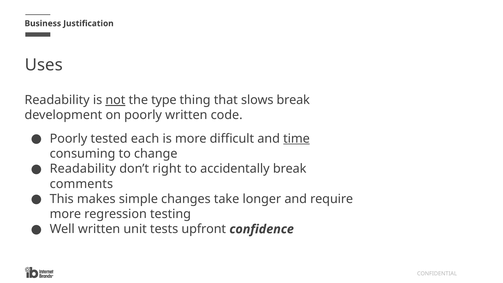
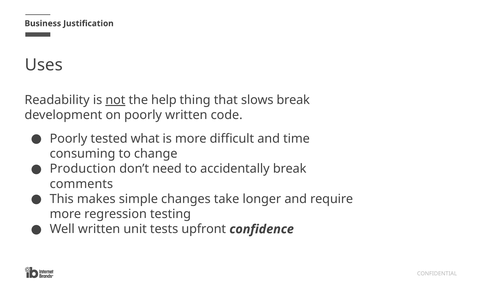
type: type -> help (164, 100)
each: each -> what (145, 139)
time underline: present -> none (296, 139)
Readability: Readability -> Production (83, 169)
right: right -> need (167, 169)
